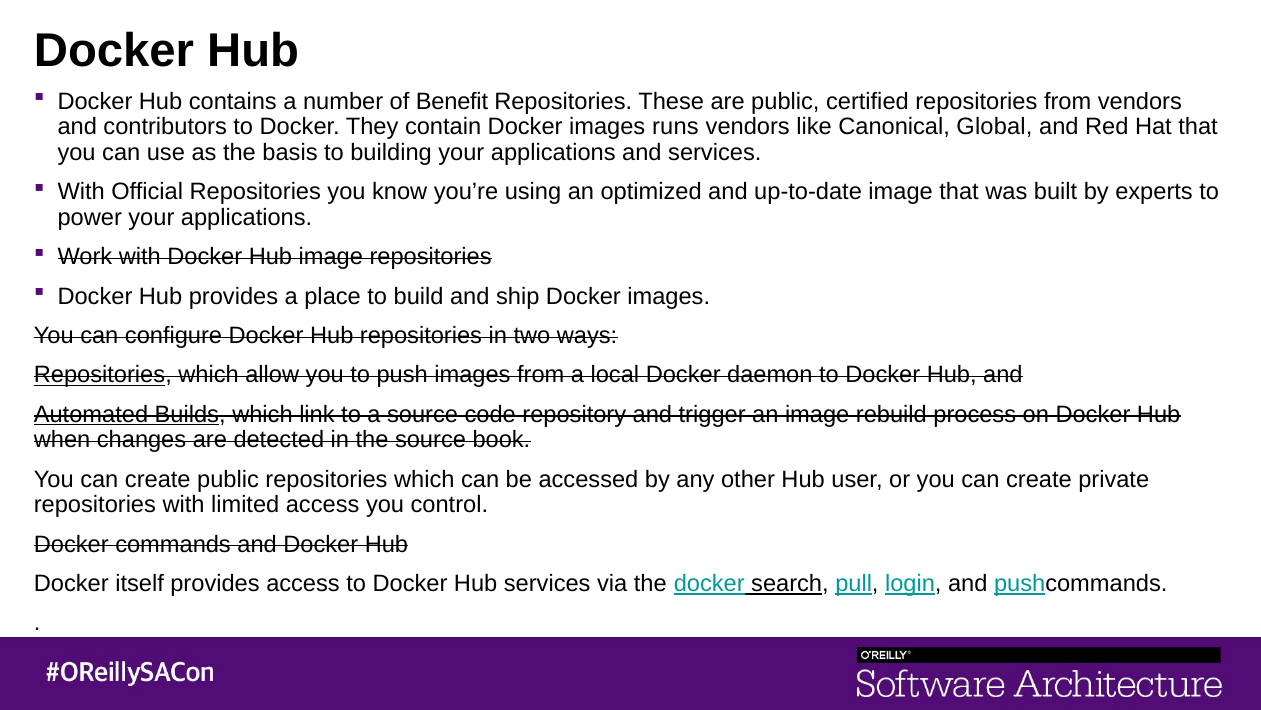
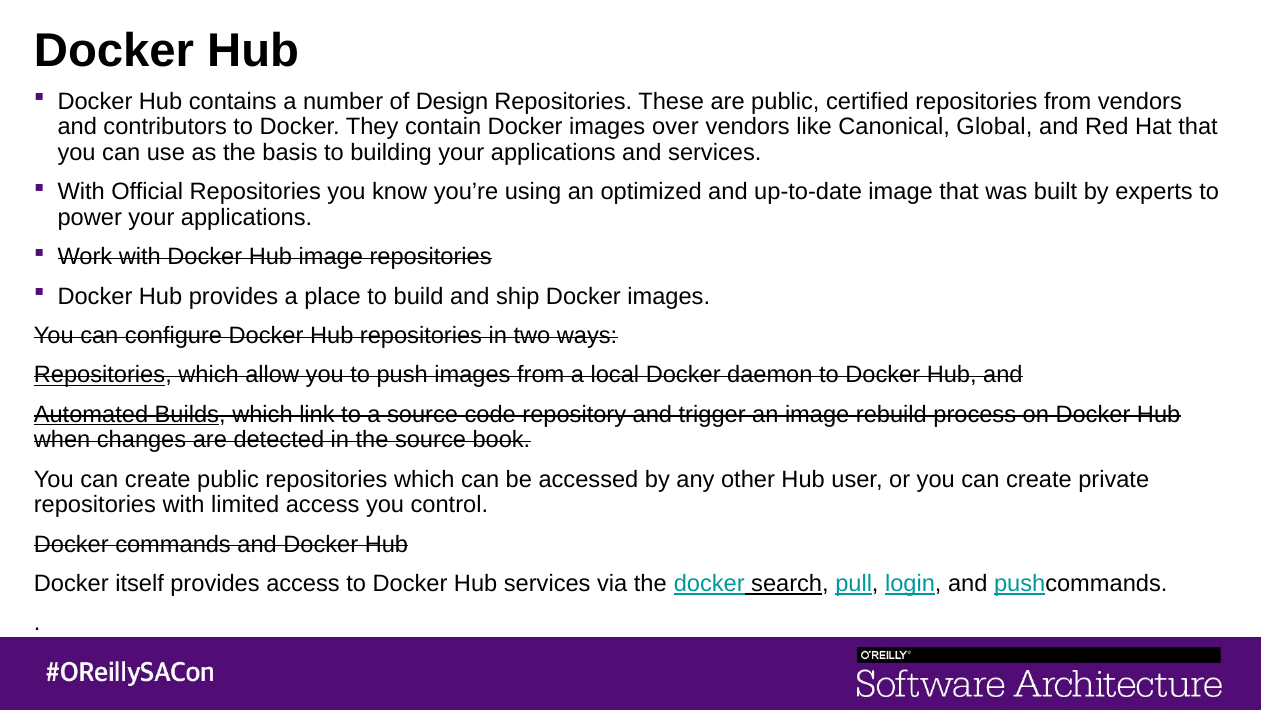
Benefit: Benefit -> Design (452, 101)
runs: runs -> over (675, 127)
